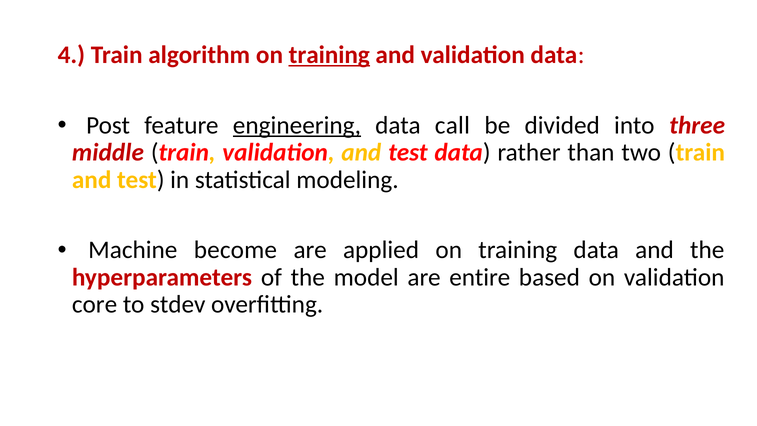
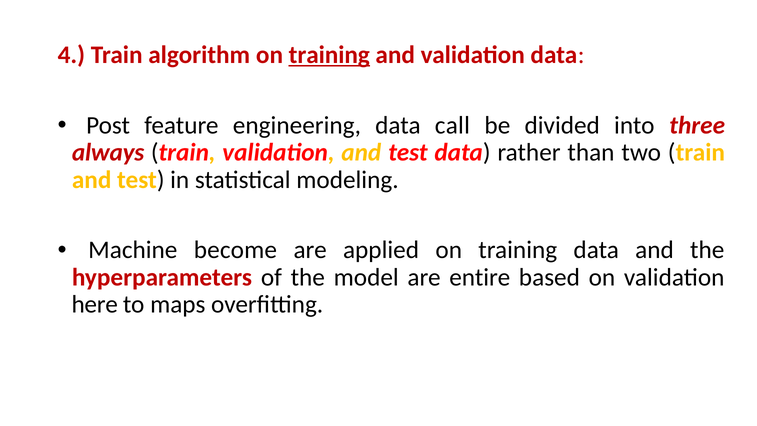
engineering underline: present -> none (297, 125)
middle: middle -> always (108, 152)
core: core -> here (95, 305)
stdev: stdev -> maps (178, 305)
